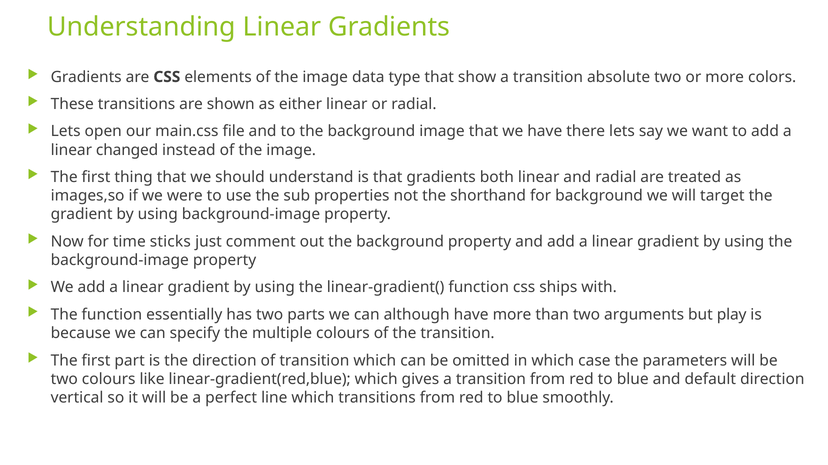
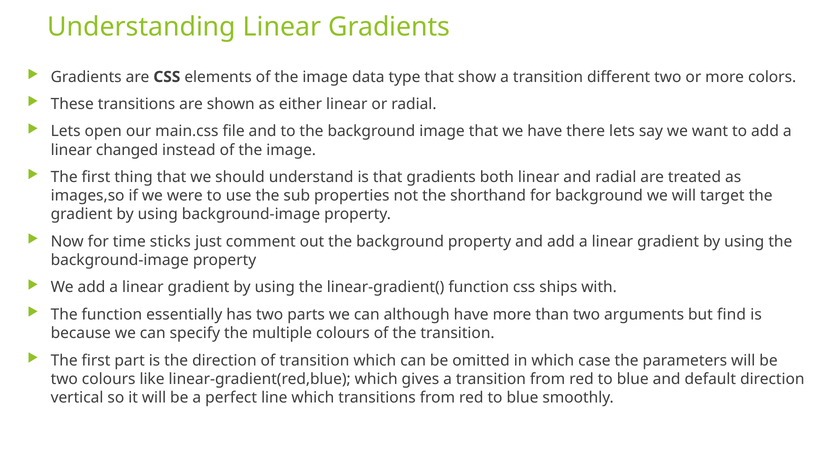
absolute: absolute -> different (619, 77)
play: play -> find (732, 315)
